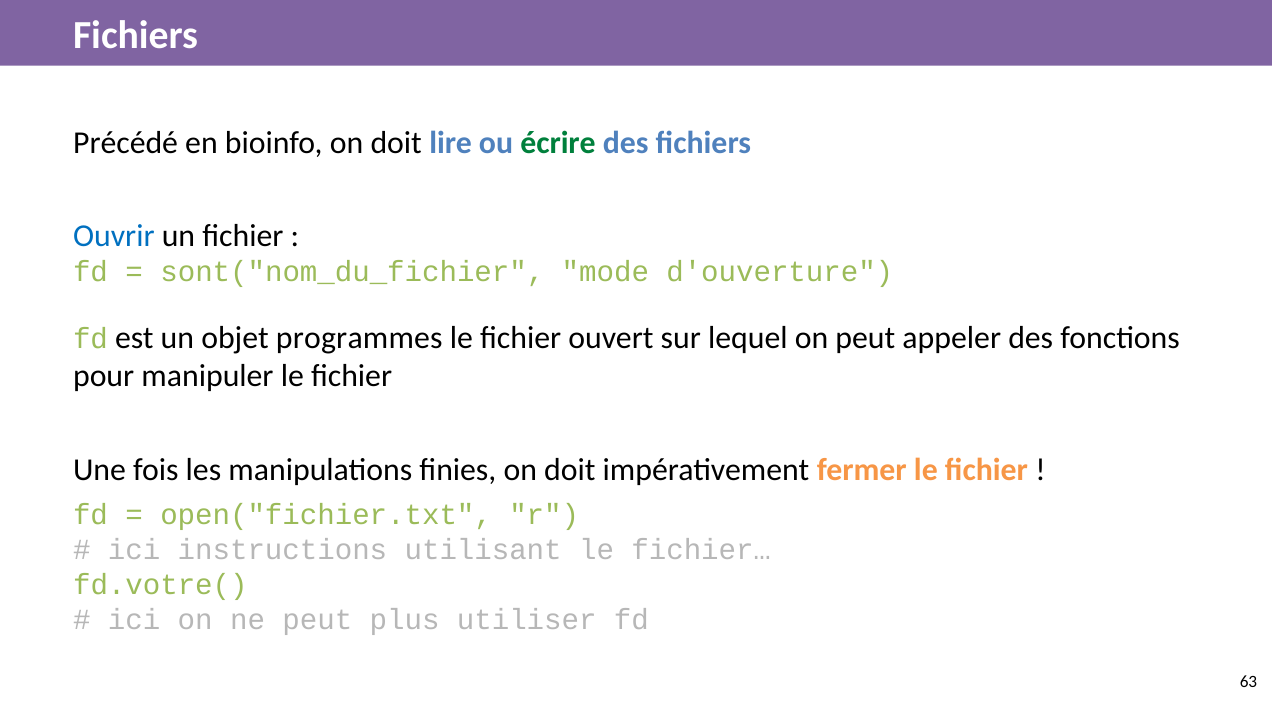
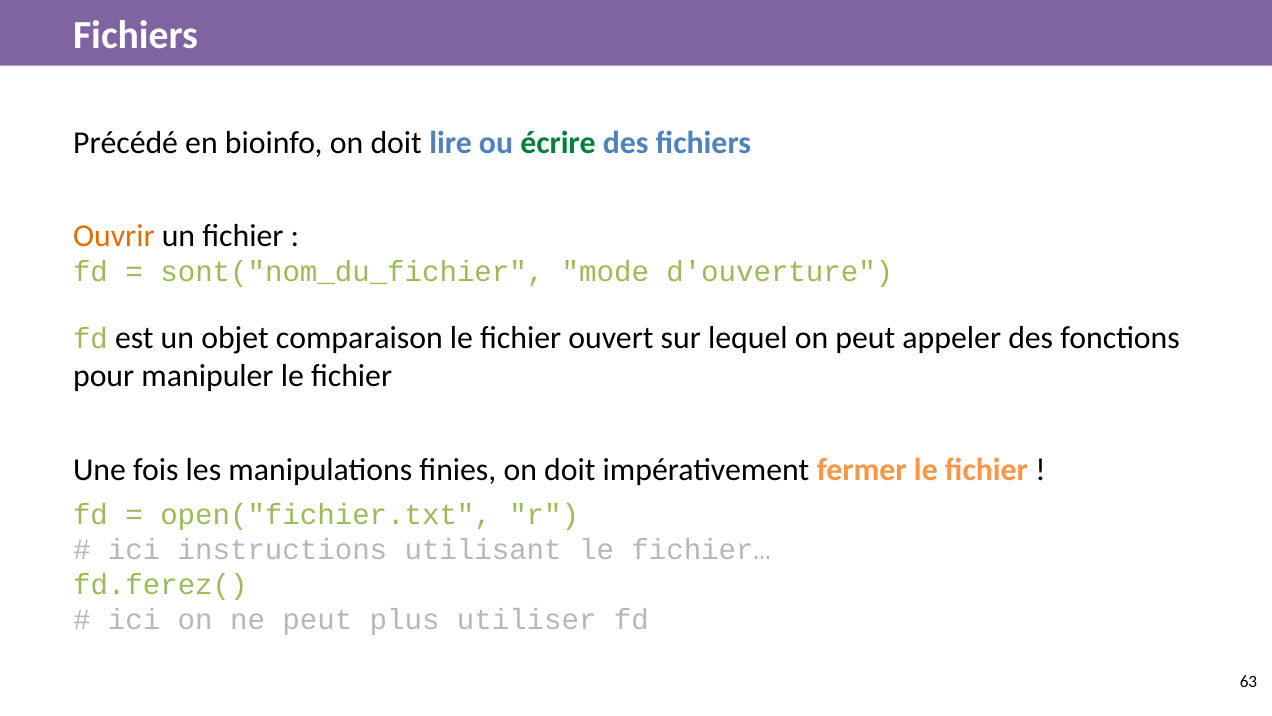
Ouvrir colour: blue -> orange (114, 236)
programmes: programmes -> comparaison (359, 338)
fd.votre(: fd.votre( -> fd.ferez( (160, 584)
